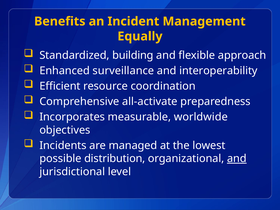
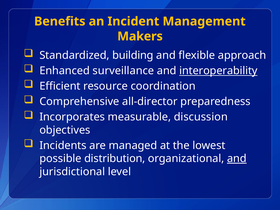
Equally: Equally -> Makers (140, 36)
interoperability underline: none -> present (218, 71)
all-activate: all-activate -> all-director (150, 102)
worldwide: worldwide -> discussion (201, 117)
